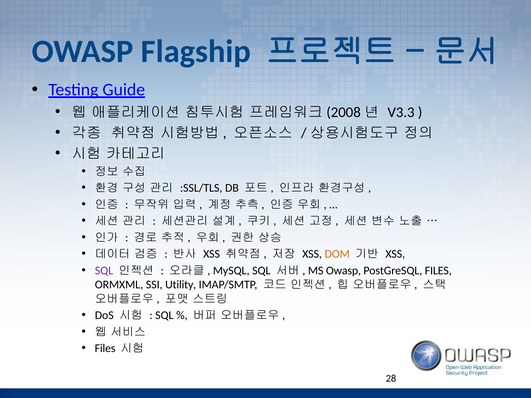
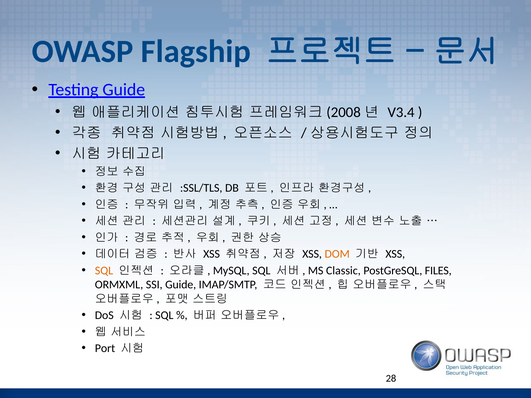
V3.3: V3.3 -> V3.4 (401, 112)
SQL colour: purple -> orange (104, 271)
MS Owasp: Owasp -> Classic (343, 271)
SSI Utility: Utility -> Guide (181, 285)
Files: Files -> Port (105, 349)
